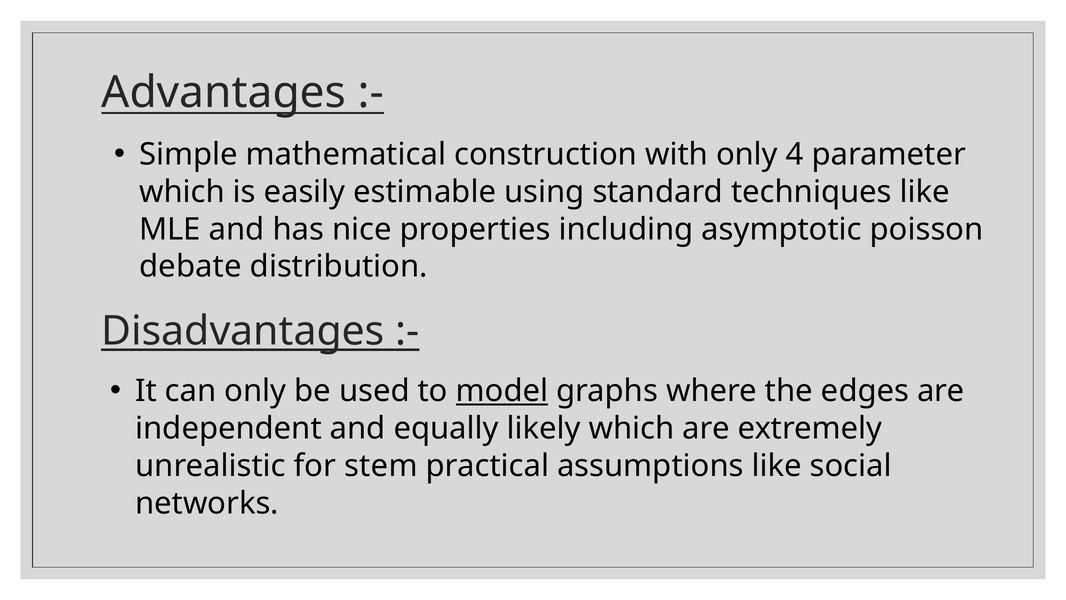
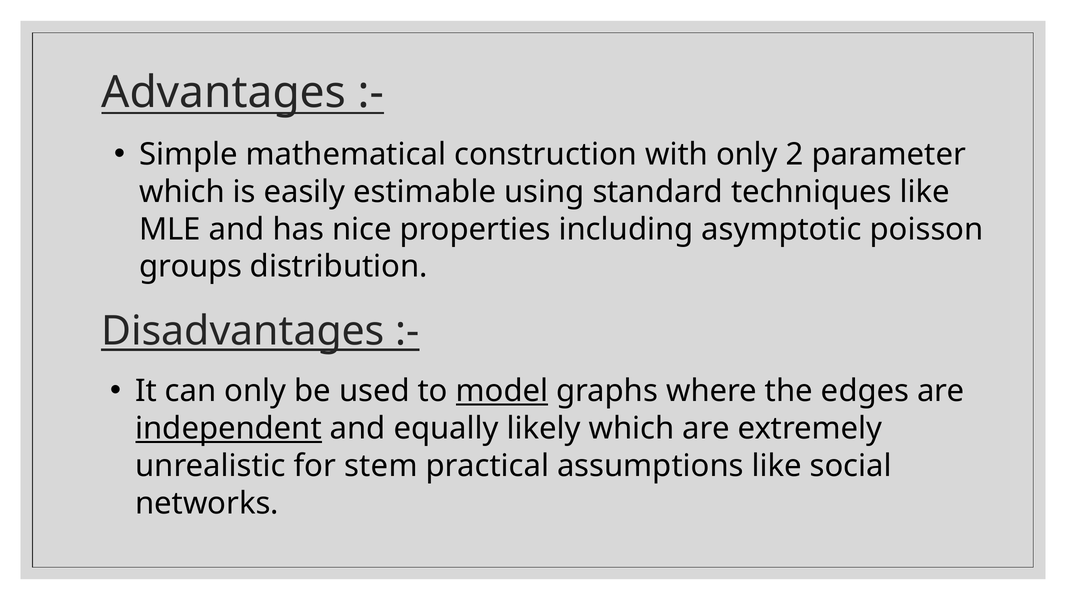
4: 4 -> 2 (795, 155)
debate: debate -> groups (191, 267)
independent underline: none -> present (229, 428)
